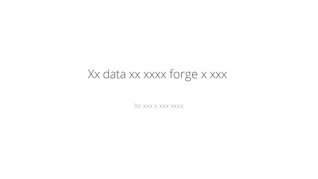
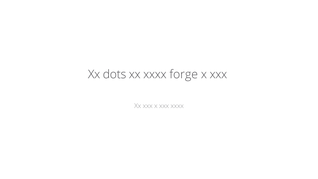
data: data -> dots (115, 74)
